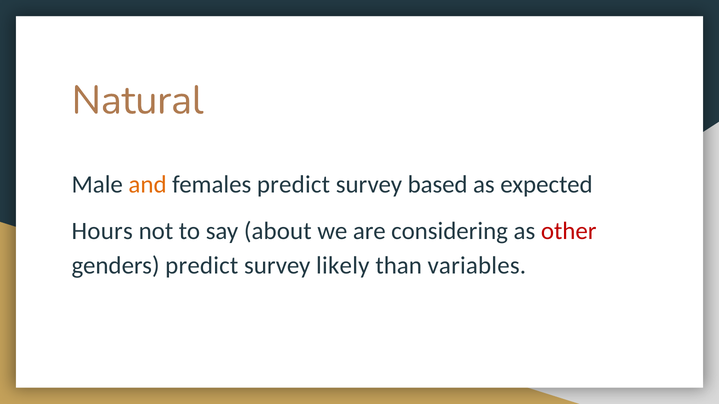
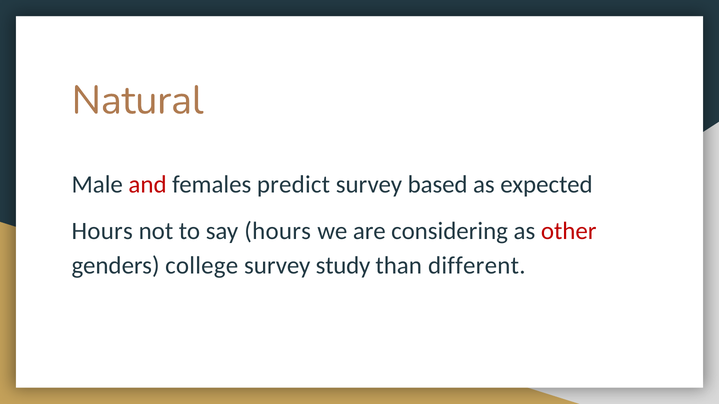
and colour: orange -> red (148, 185)
say about: about -> hours (278, 231)
genders predict: predict -> college (202, 266)
likely: likely -> study (343, 266)
variables: variables -> different (477, 266)
